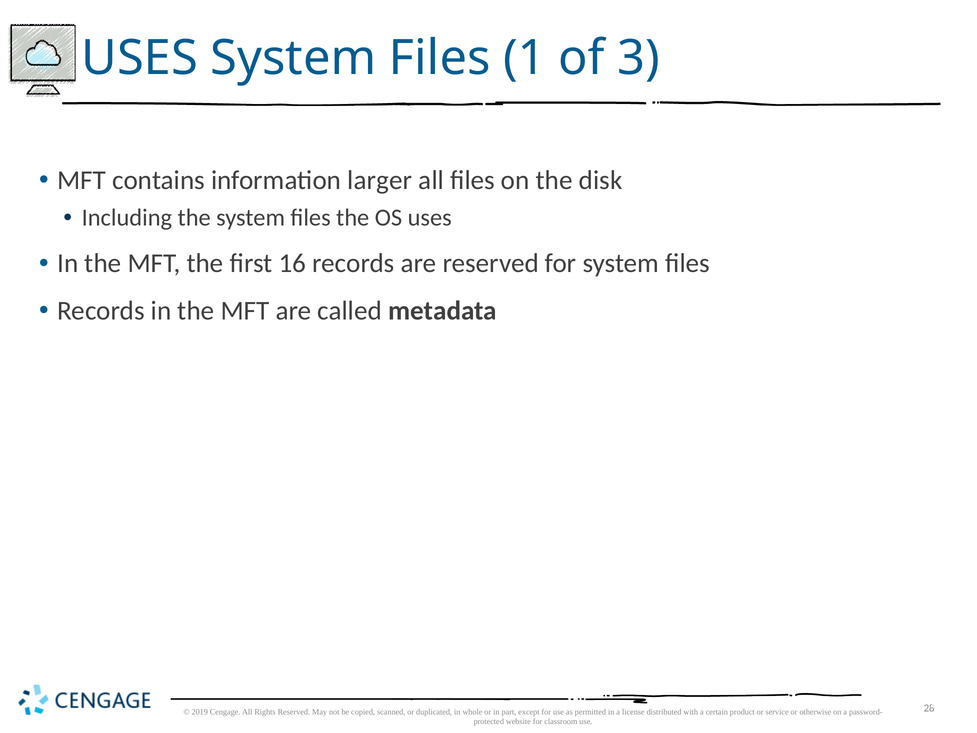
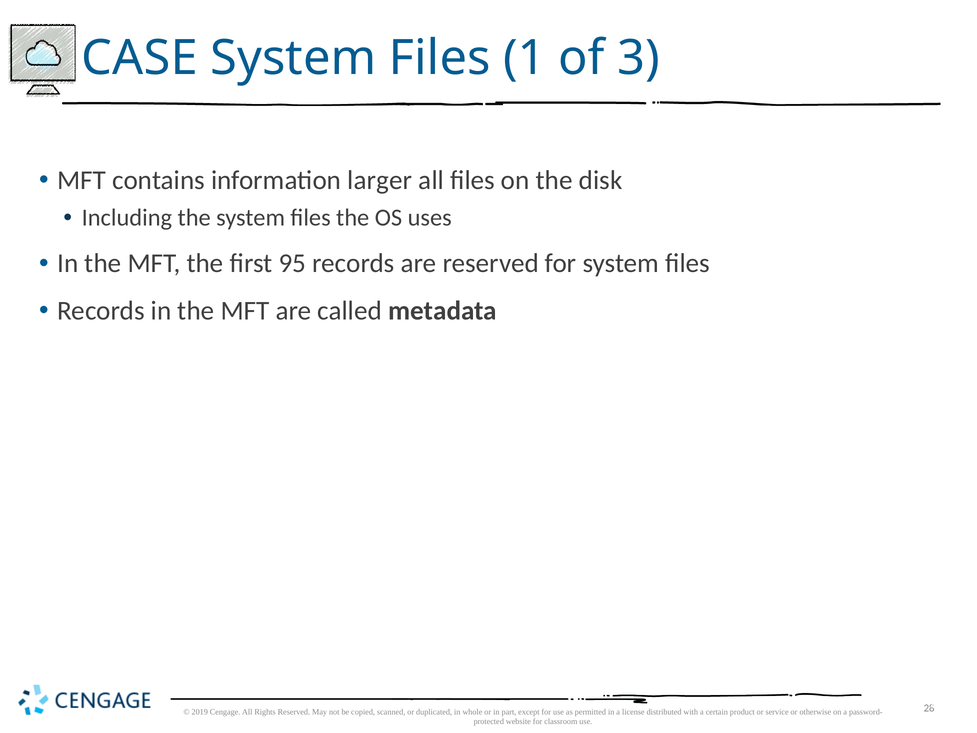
USES: USES -> CASE (140, 58)
16: 16 -> 95 (292, 263)
